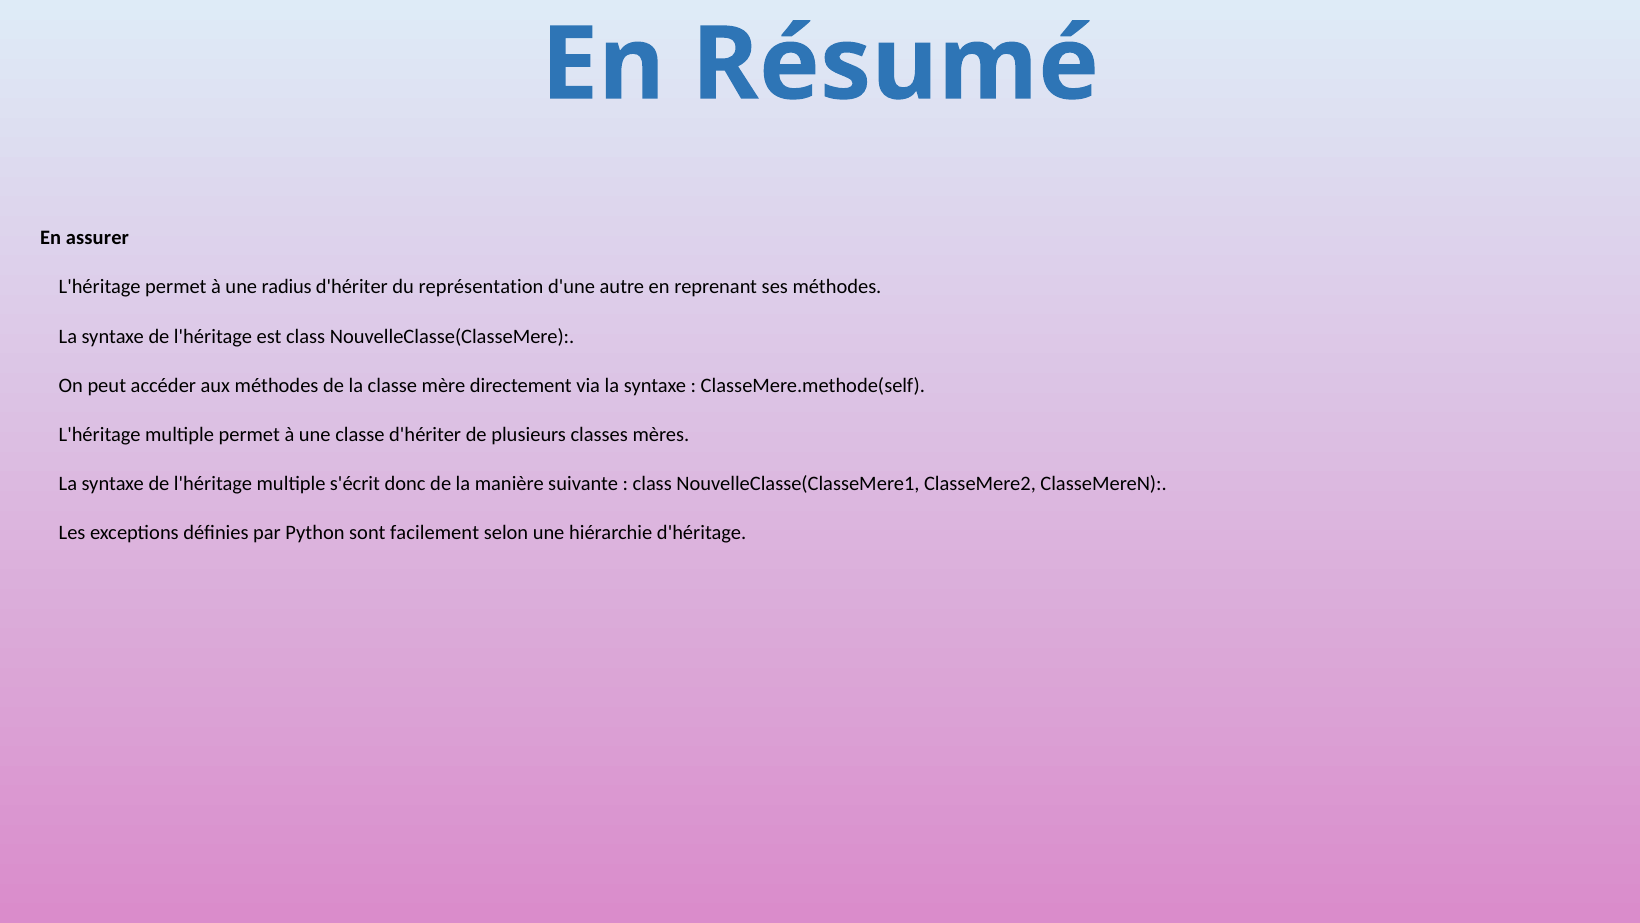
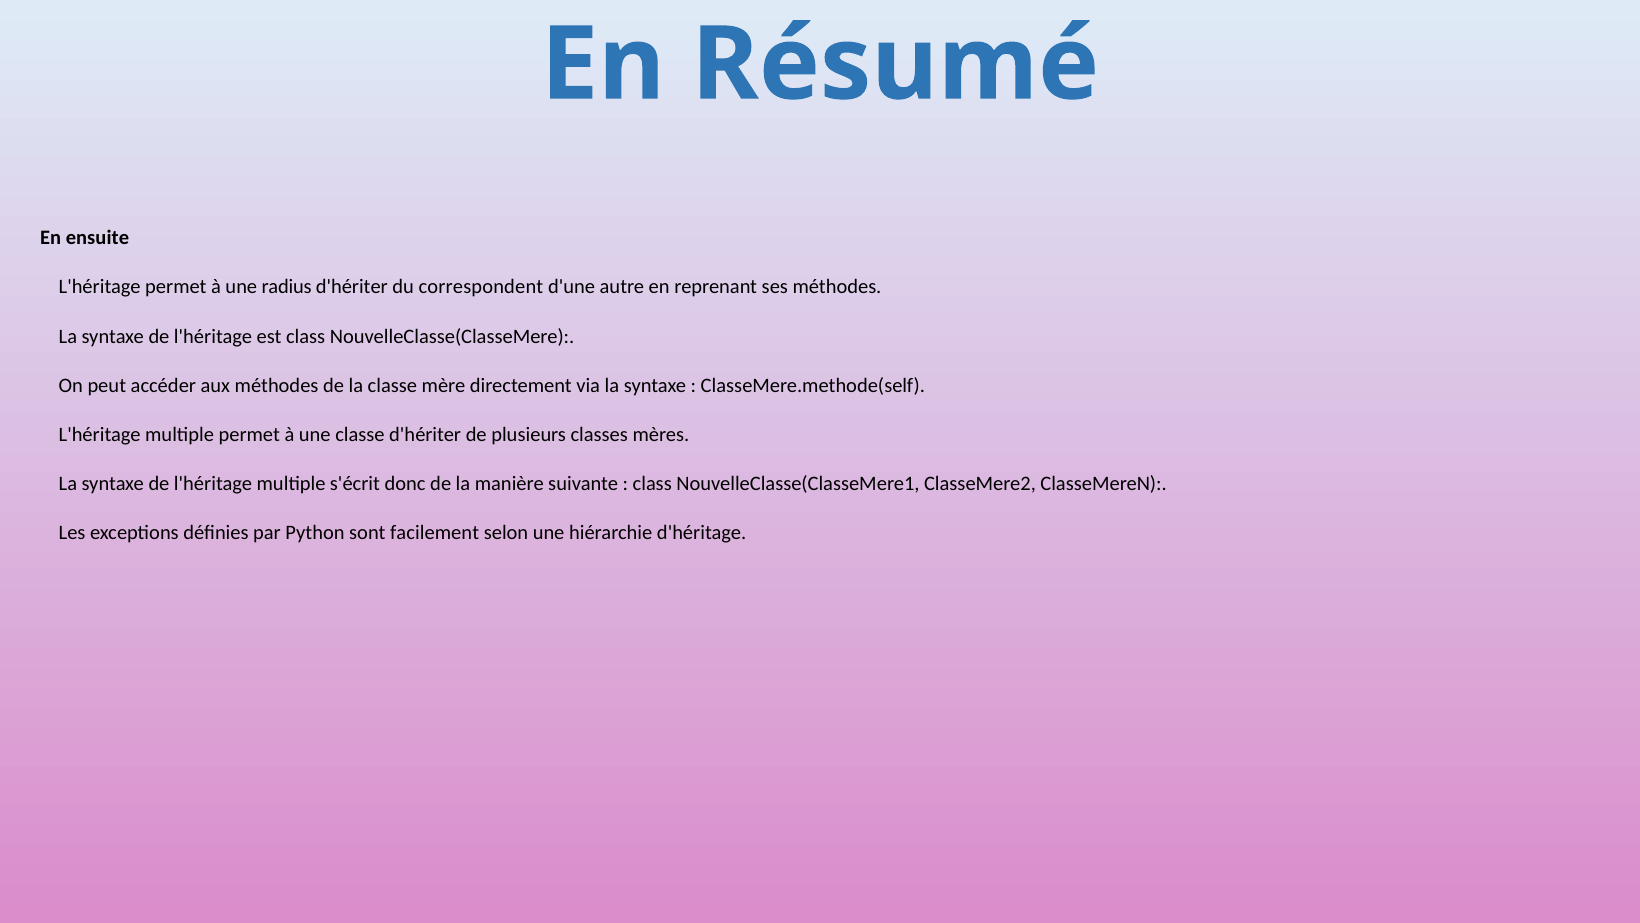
assurer: assurer -> ensuite (97, 238)
représentation: représentation -> correspondent (481, 287)
